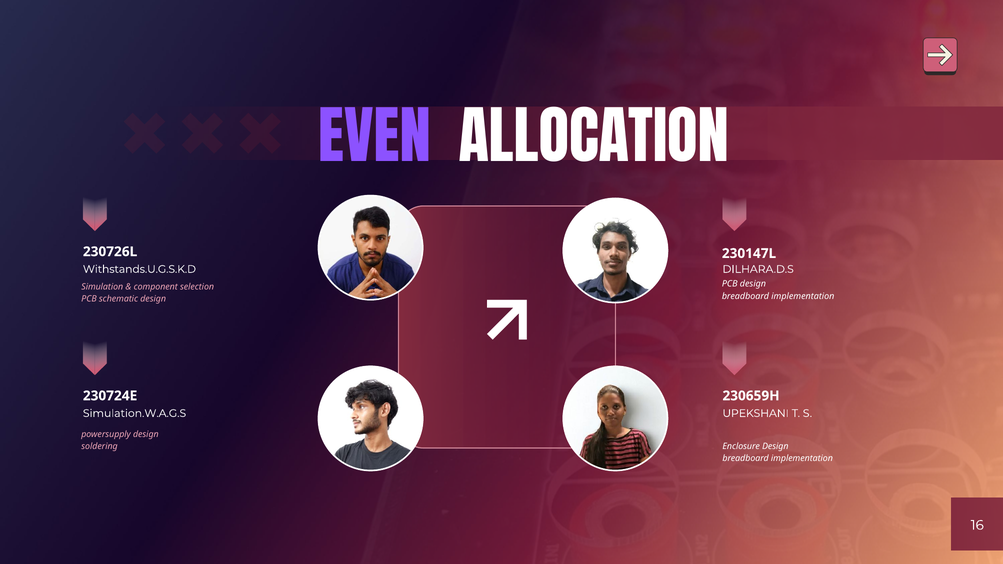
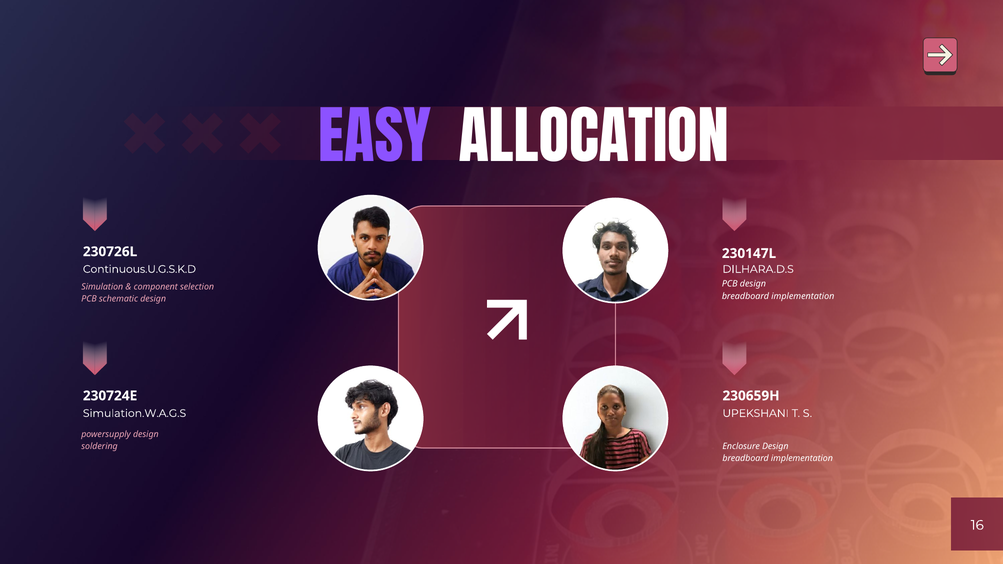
EVEN: EVEN -> EASY (375, 141)
Withstands.U.G.S.K.D: Withstands.U.G.S.K.D -> Continuous.U.G.S.K.D (139, 269)
